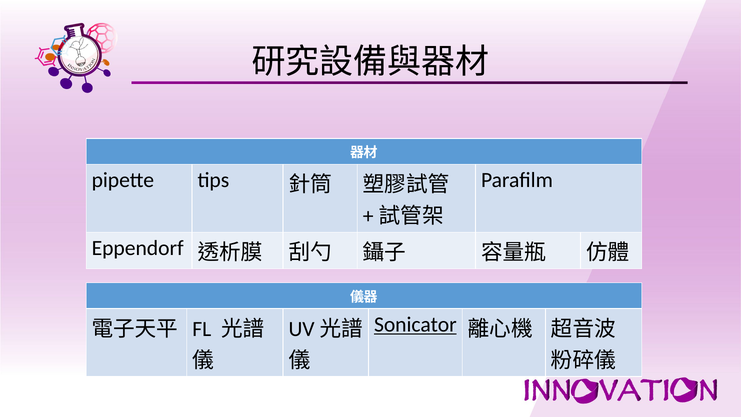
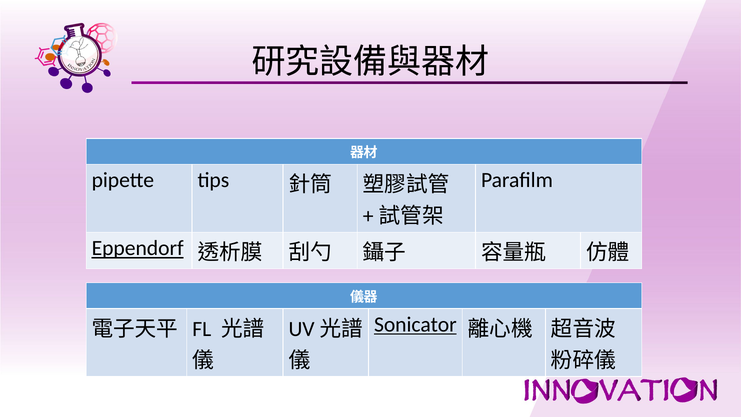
Eppendorf underline: none -> present (138, 248)
